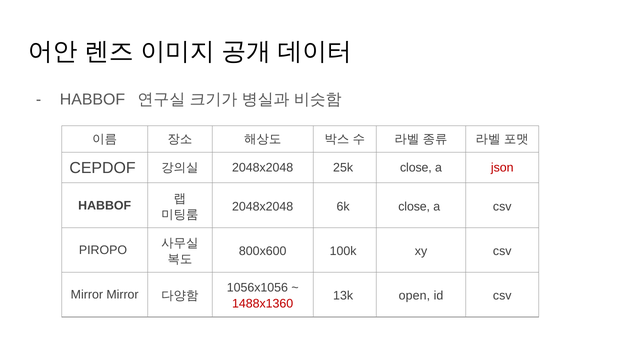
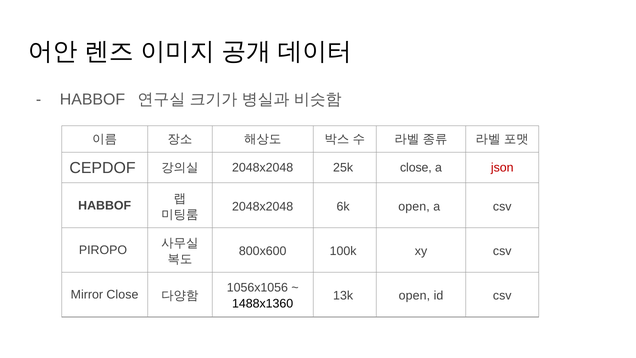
6k close: close -> open (414, 206)
Mirror Mirror: Mirror -> Close (122, 295)
1488x1360 colour: red -> black (263, 304)
